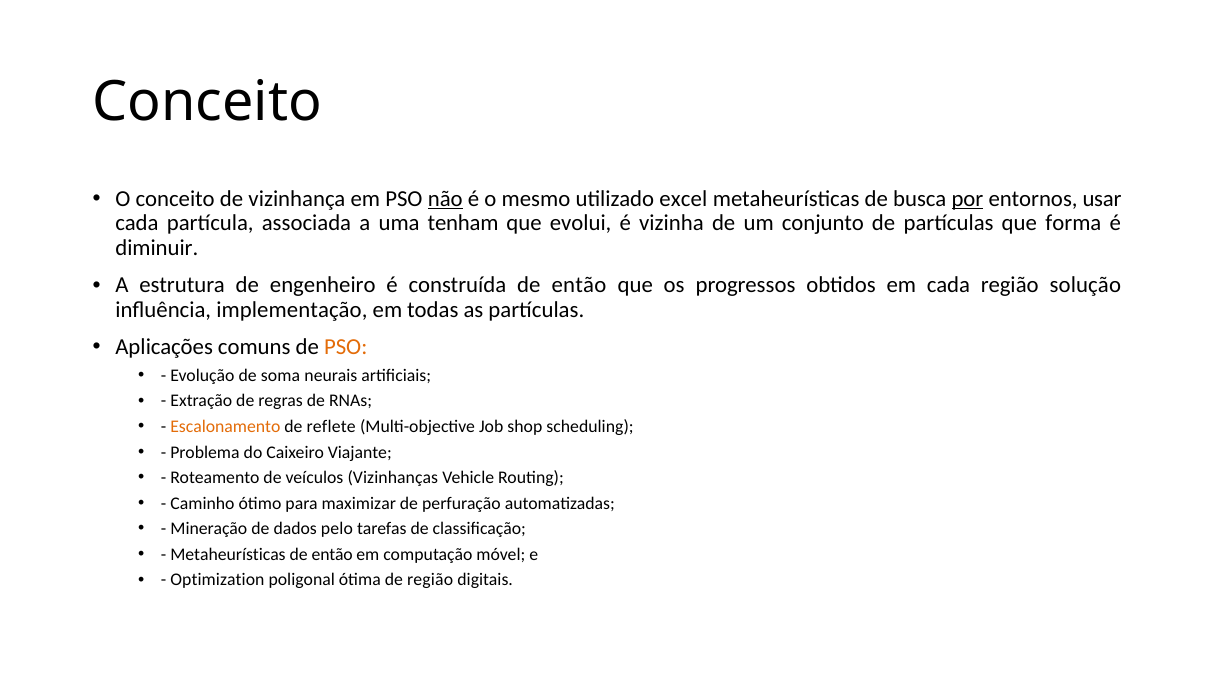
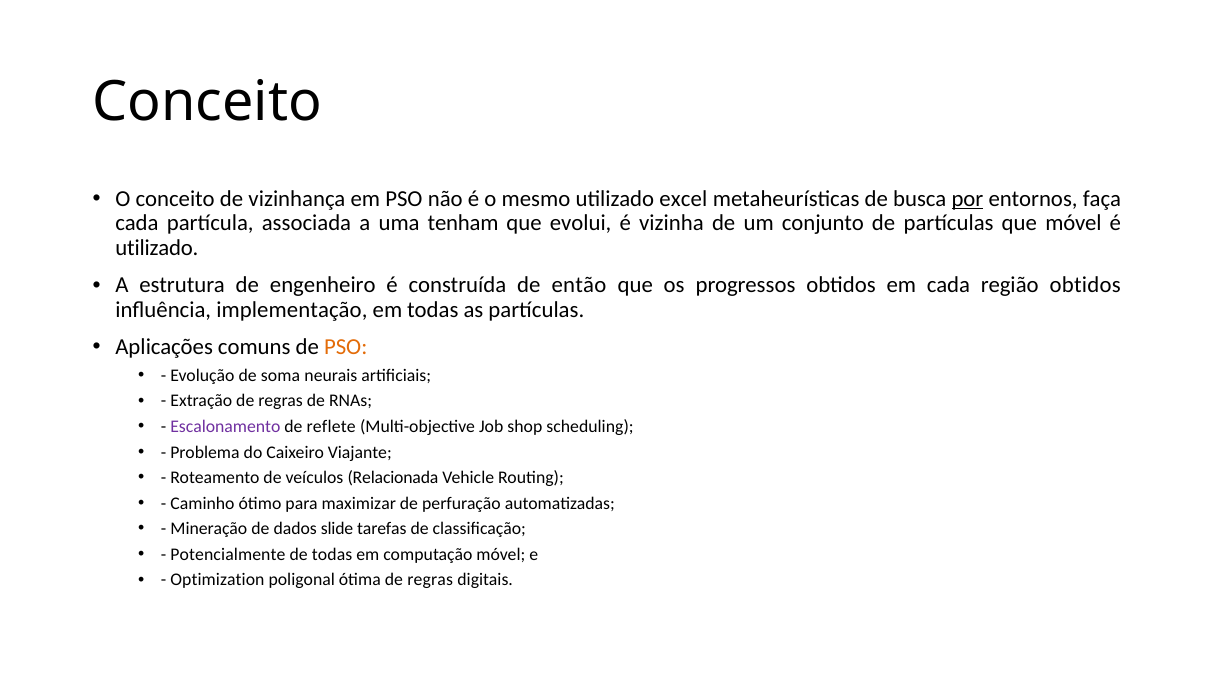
não underline: present -> none (445, 199)
usar: usar -> faça (1102, 199)
que forma: forma -> móvel (1073, 223)
diminuir: diminuir -> utilizado (157, 248)
região solução: solução -> obtidos (1085, 285)
Escalonamento colour: orange -> purple (225, 426)
Vizinhanças: Vizinhanças -> Relacionada (393, 477)
pelo: pelo -> slide (337, 528)
Metaheurísticas: Metaheurísticas -> Potencialmente (228, 554)
então: então -> todas (332, 554)
ótima de região: região -> regras (430, 579)
